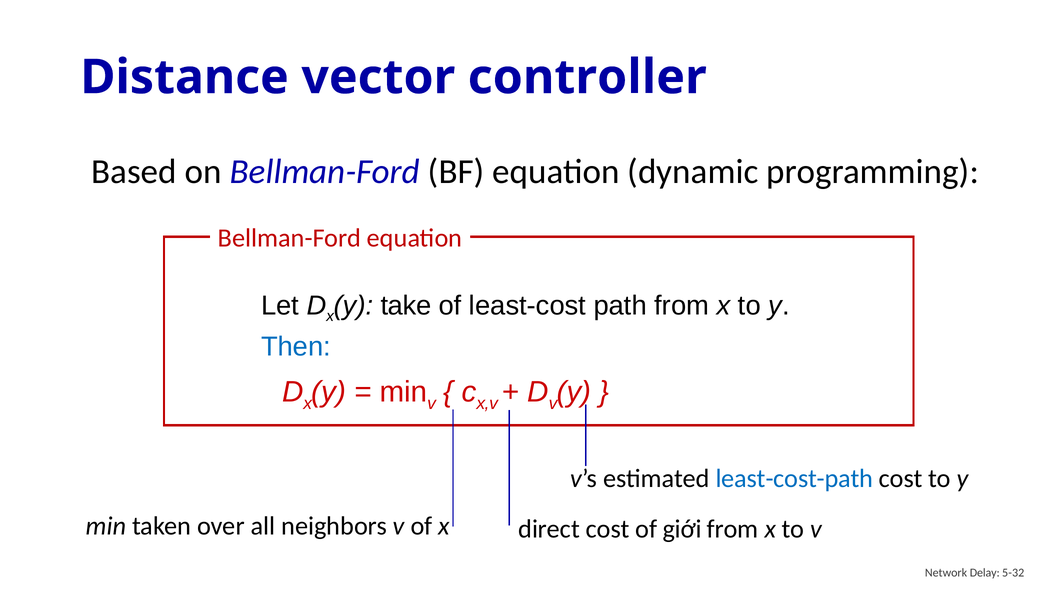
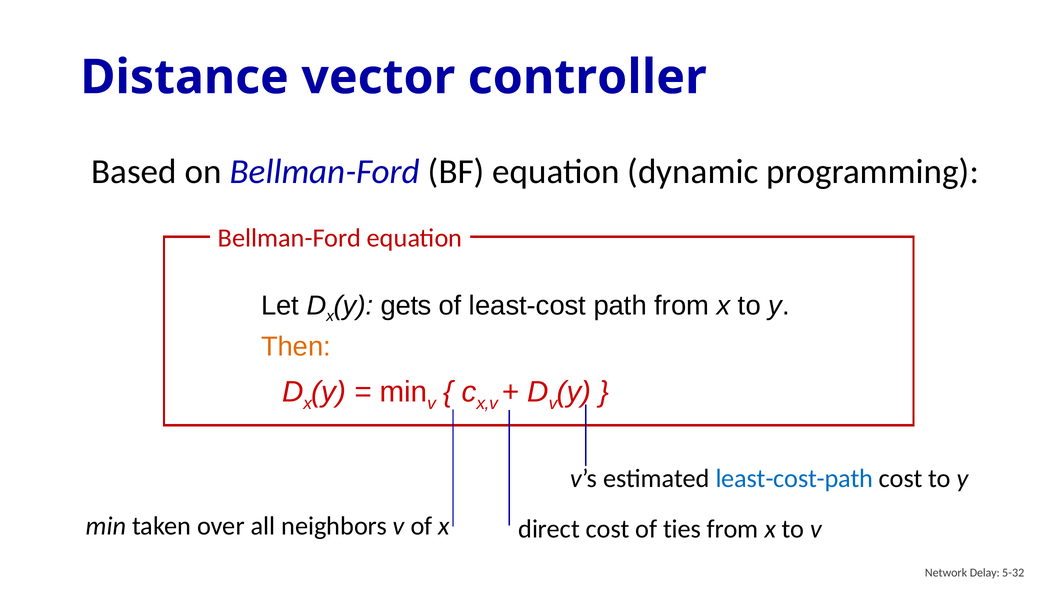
take: take -> gets (406, 305)
Then colour: blue -> orange (296, 347)
giới: giới -> ties (682, 529)
